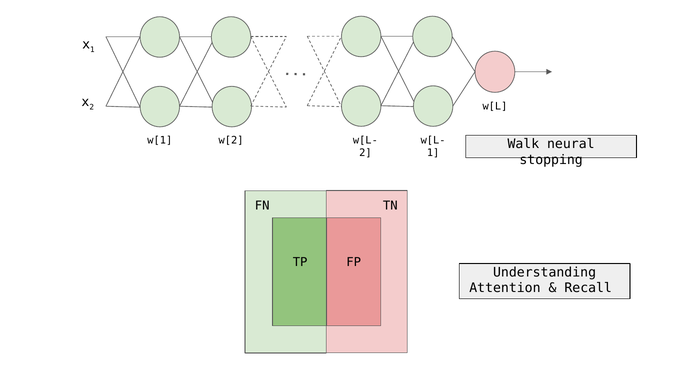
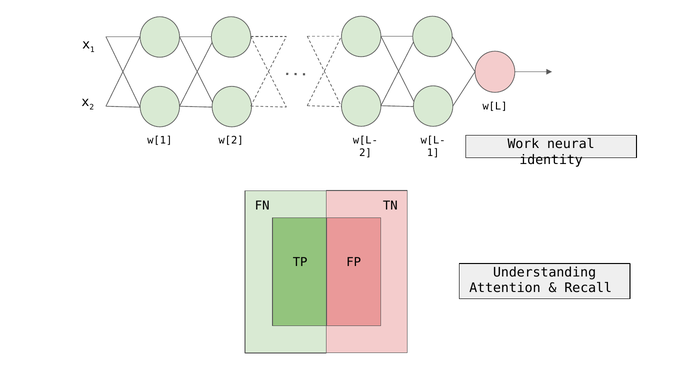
Walk: Walk -> Work (523, 144)
stopping: stopping -> identity (551, 160)
